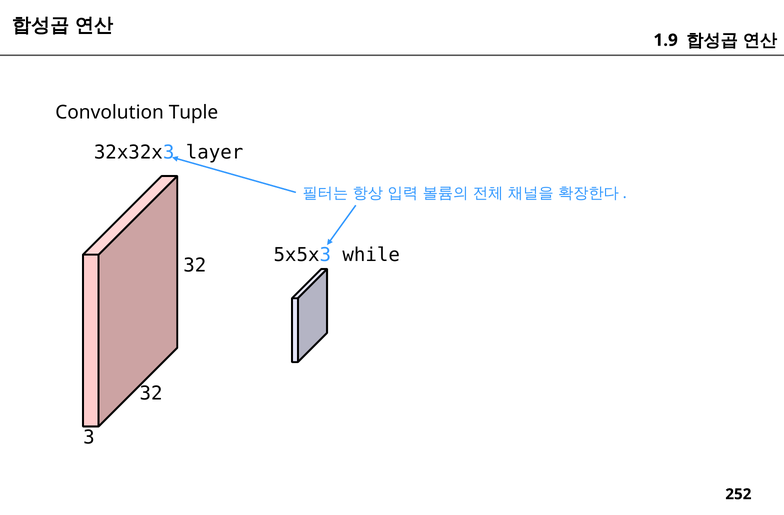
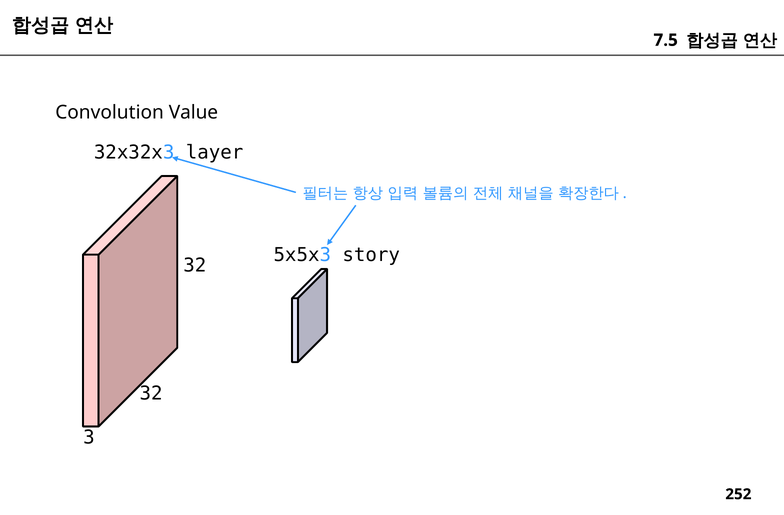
1.9: 1.9 -> 7.5 (666, 40)
Tuple: Tuple -> Value (193, 113)
while: while -> story (371, 255)
